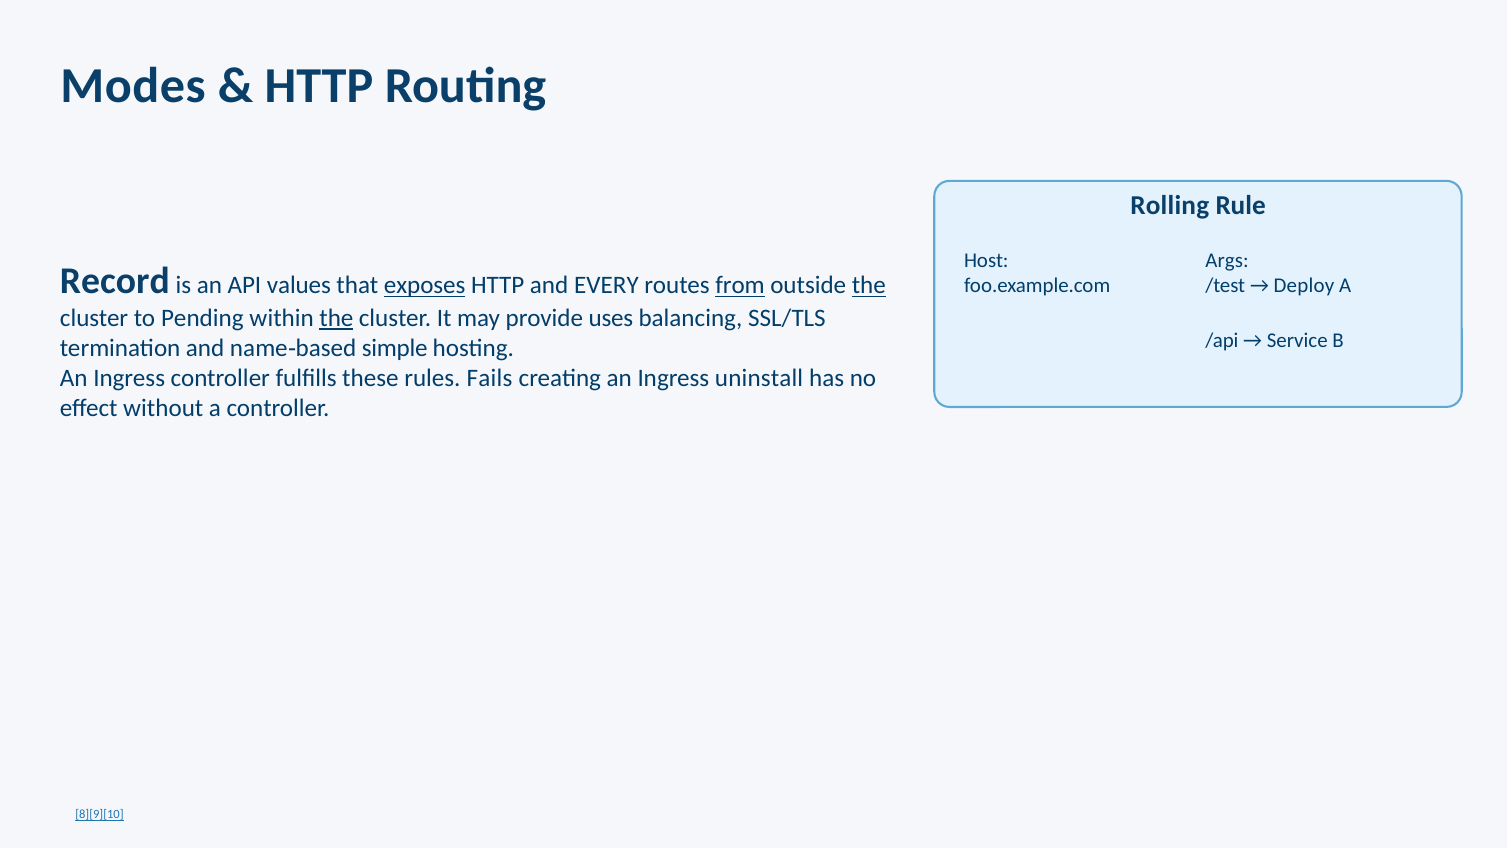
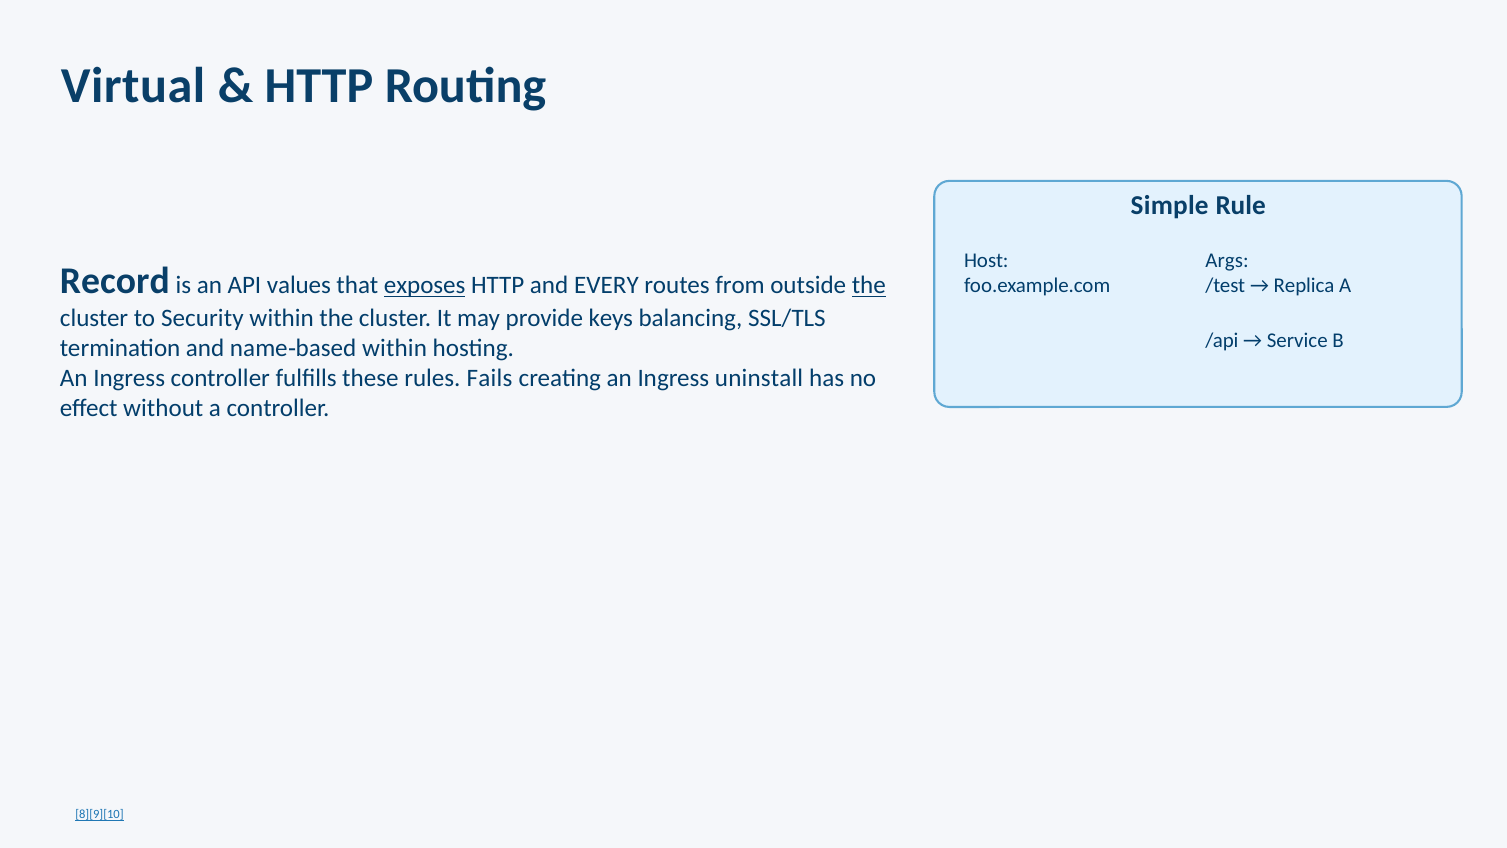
Modes: Modes -> Virtual (133, 86)
Rolling: Rolling -> Simple (1170, 205)
from underline: present -> none (740, 286)
Deploy: Deploy -> Replica (1304, 285)
Pending: Pending -> Security (202, 318)
the underline: present -> none (336, 318)
uses: uses -> keys (611, 318)
simple: simple -> within (395, 348)
